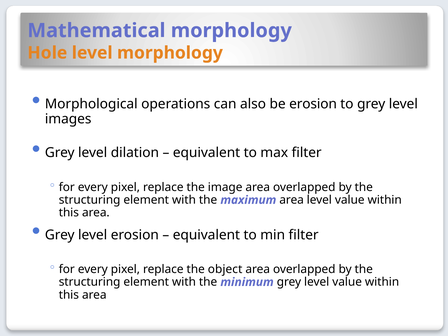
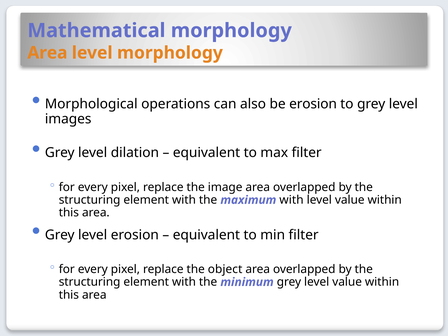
Hole: Hole -> Area (47, 53)
maximum area: area -> with (292, 200)
